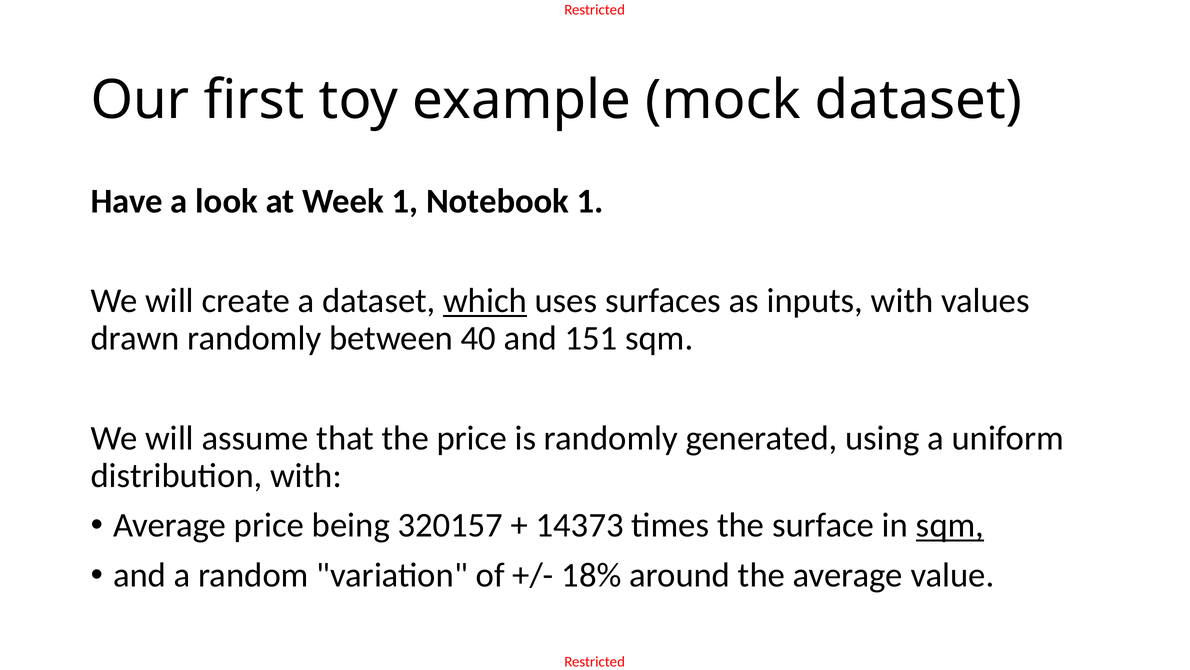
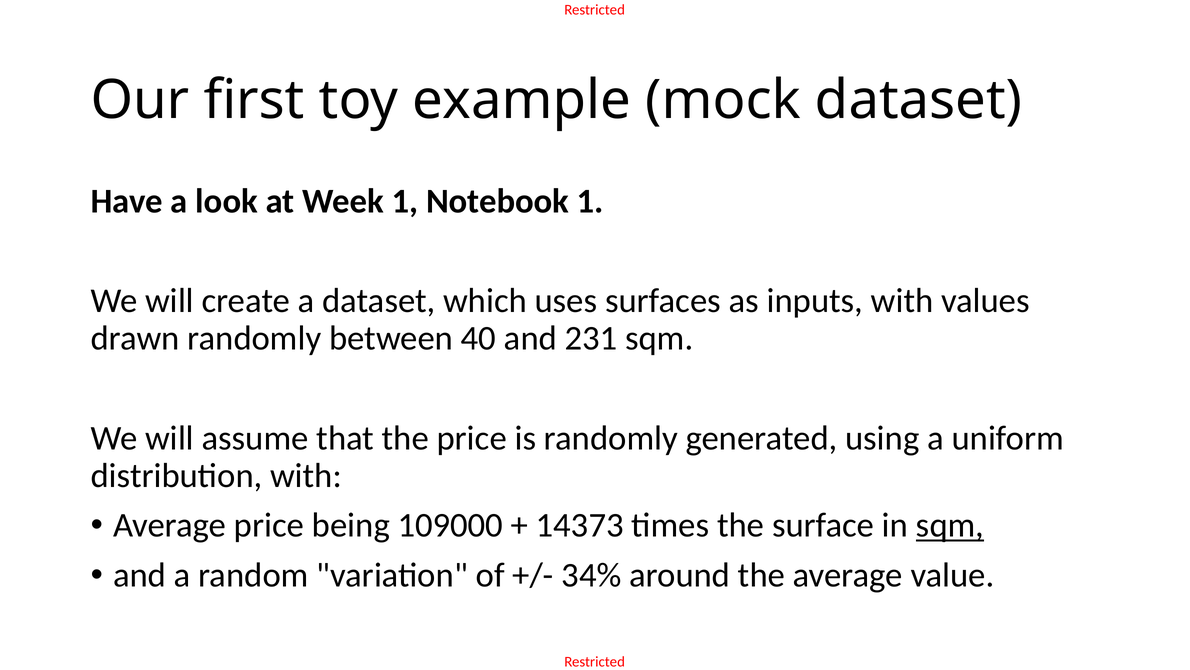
which underline: present -> none (485, 301)
151: 151 -> 231 (591, 338)
320157: 320157 -> 109000 (450, 525)
18%: 18% -> 34% (591, 575)
